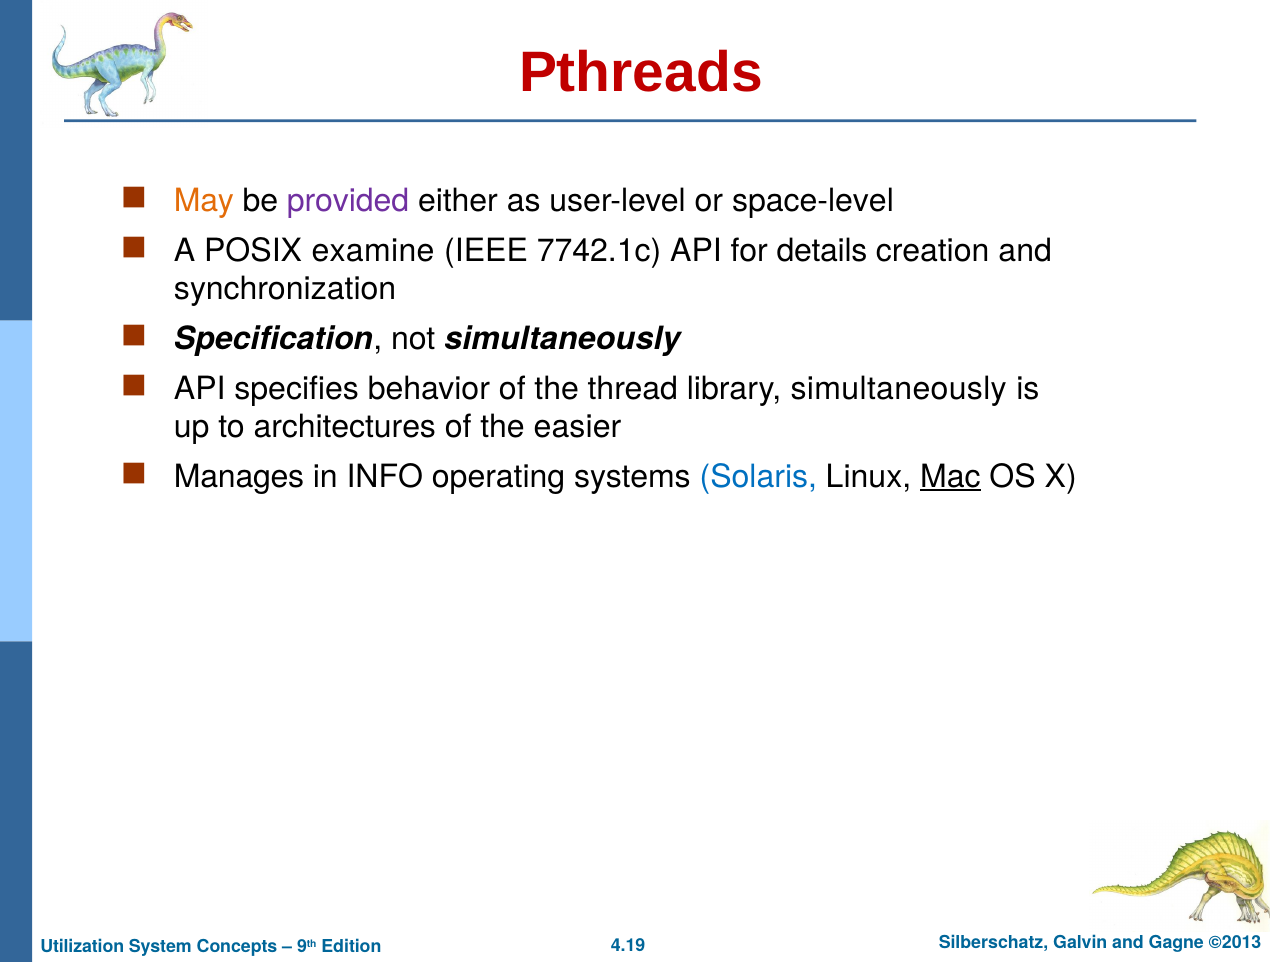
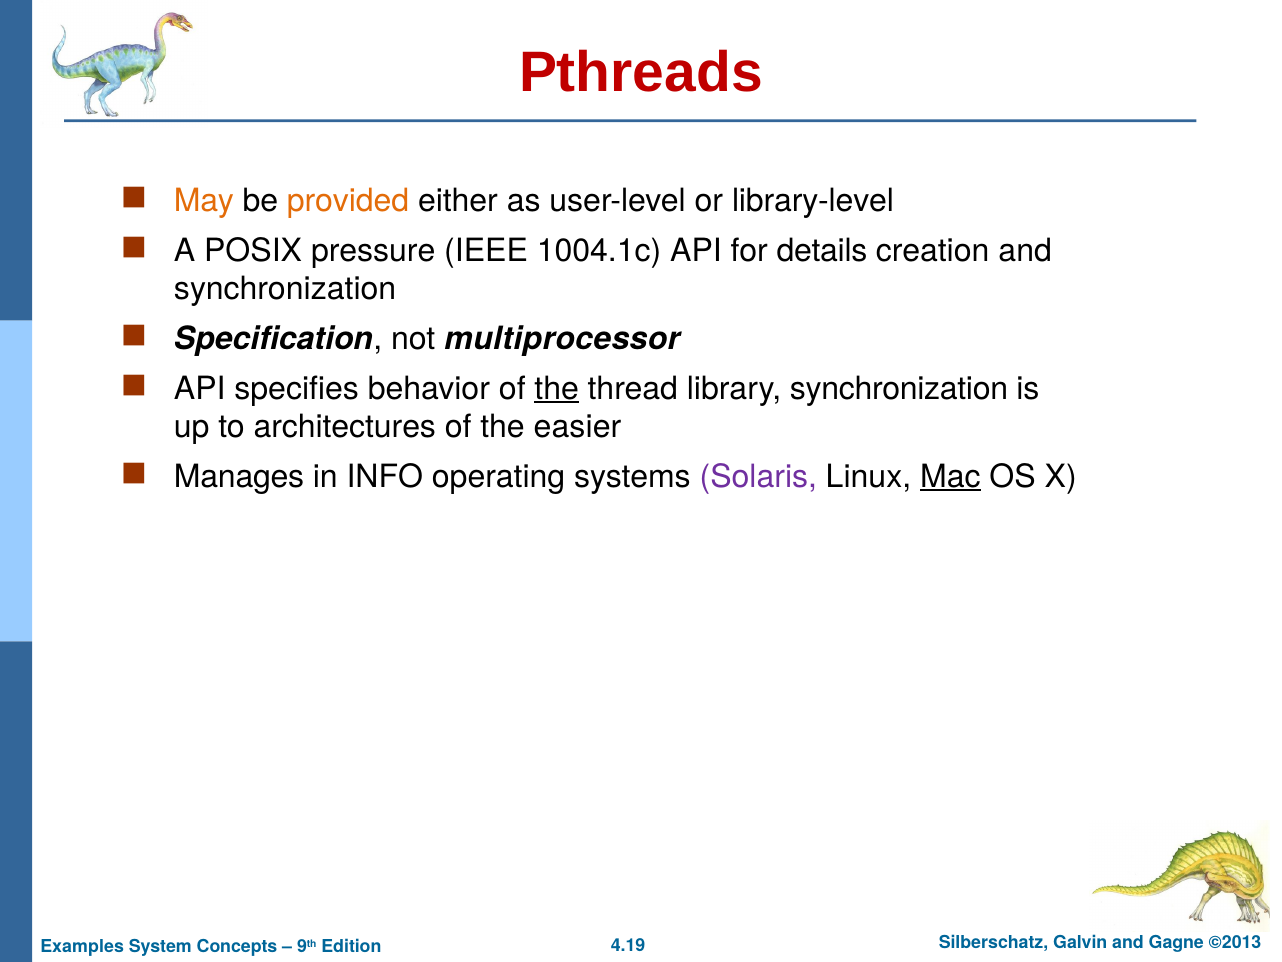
provided colour: purple -> orange (348, 201)
space-level: space-level -> library-level (813, 201)
examine: examine -> pressure (373, 250)
7742.1c: 7742.1c -> 1004.1c (599, 250)
not simultaneously: simultaneously -> multiprocessor (562, 339)
the underline: none -> present (557, 388)
library simultaneously: simultaneously -> synchronization (899, 388)
Solaris colour: blue -> purple (758, 476)
Utilization: Utilization -> Examples (82, 947)
